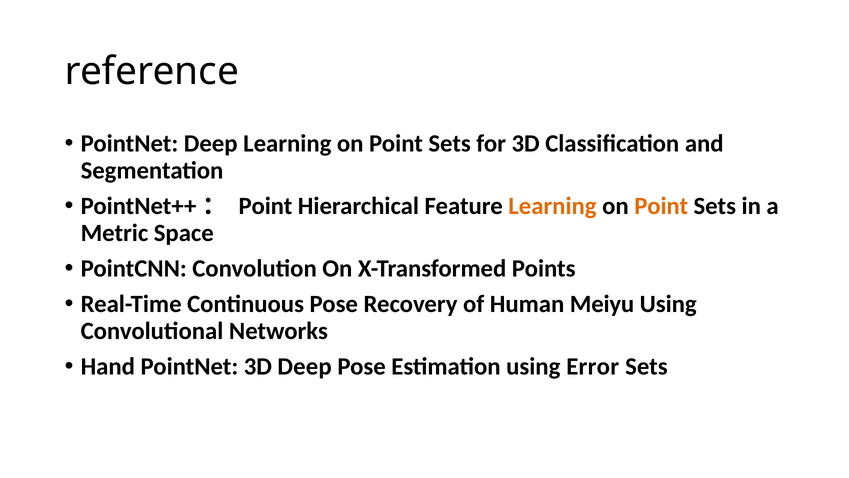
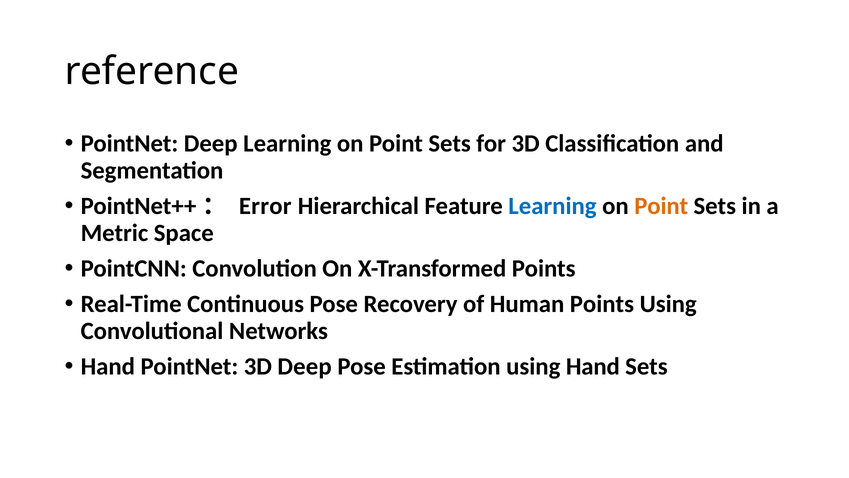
PointNet++： Point: Point -> Error (265, 206)
Learning colour: orange -> blue (552, 206)
Human Meiyu: Meiyu -> Points (602, 304)
using Error: Error -> Hand (593, 366)
